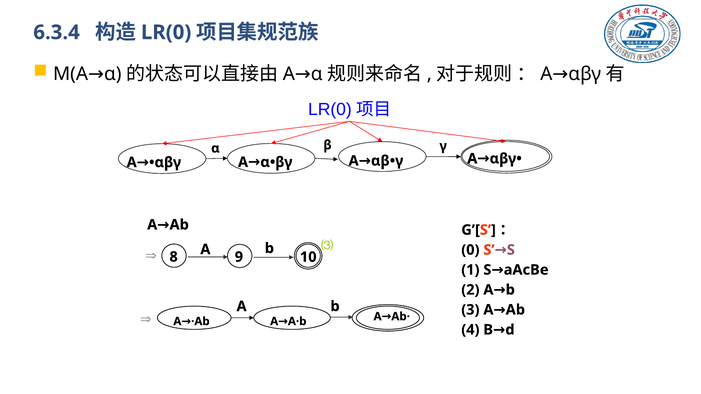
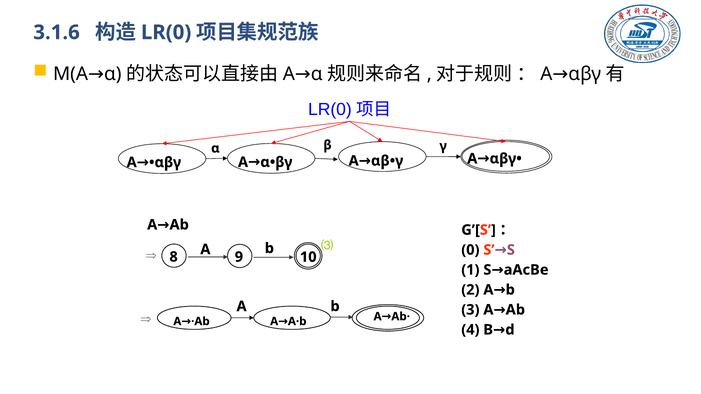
6.3.4: 6.3.4 -> 3.1.6 (57, 32)
